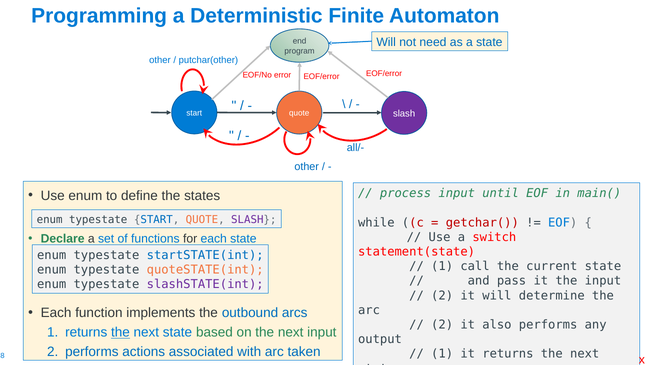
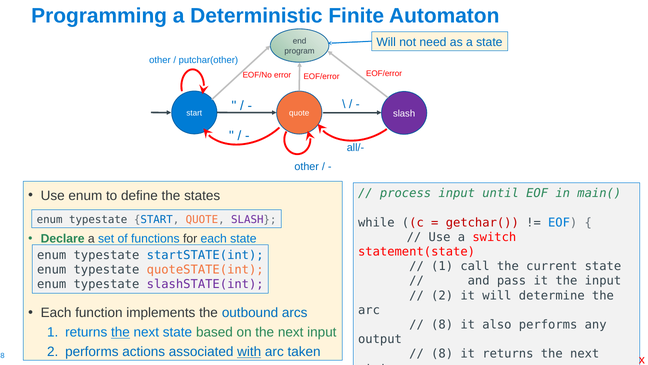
2: 2 -> 8 (442, 324)
with underline: none -> present (249, 352)
1: 1 -> 8 (442, 353)
